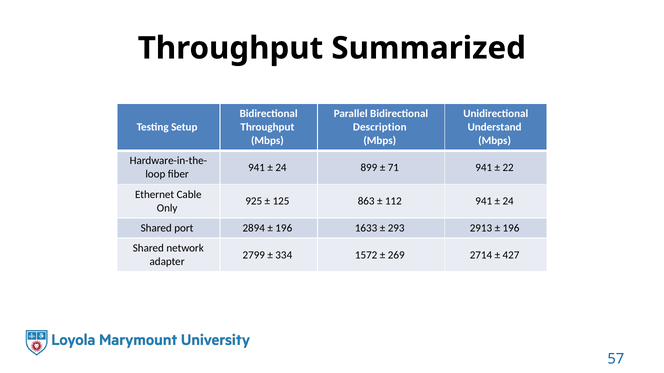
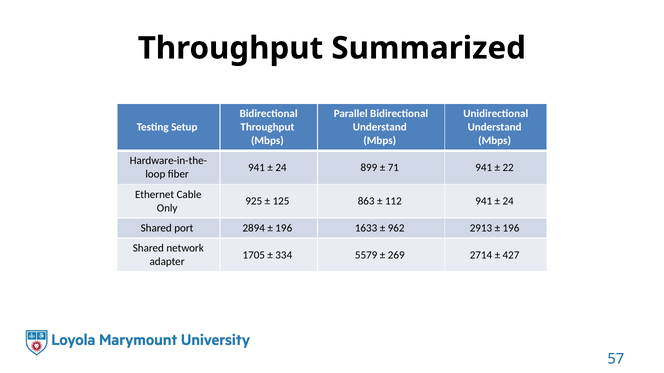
Description: Description -> Understand (380, 127)
293: 293 -> 962 (396, 228)
2799: 2799 -> 1705 (254, 255)
1572: 1572 -> 5579 (366, 255)
